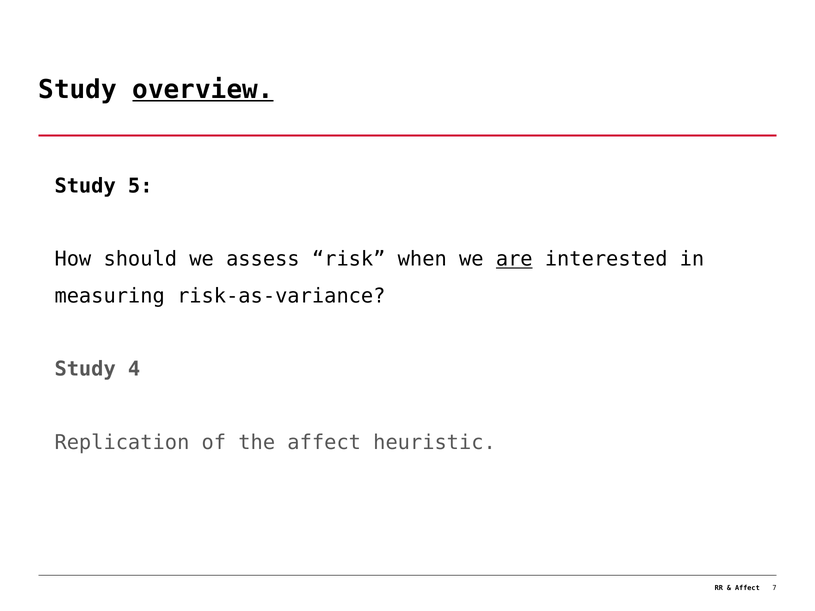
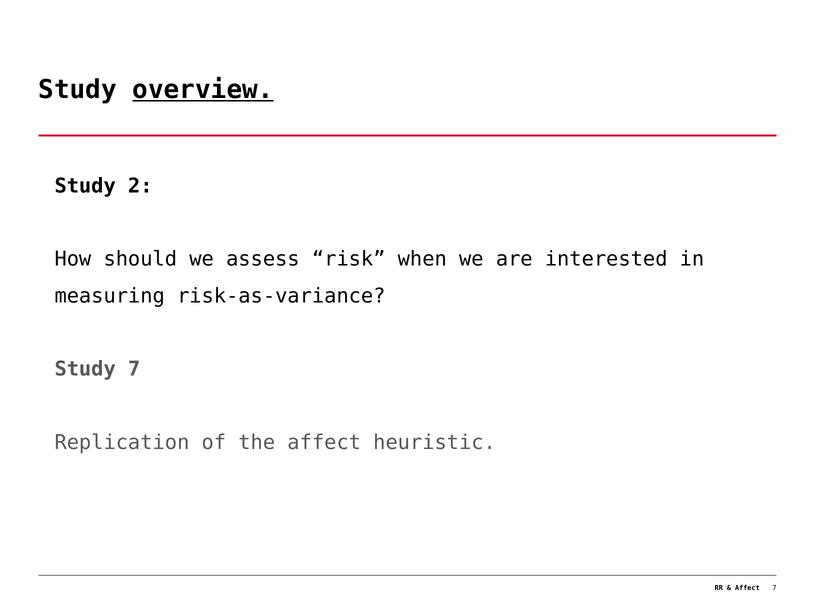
5: 5 -> 2 (140, 186)
are underline: present -> none (514, 259)
Study 4: 4 -> 7 (134, 369)
